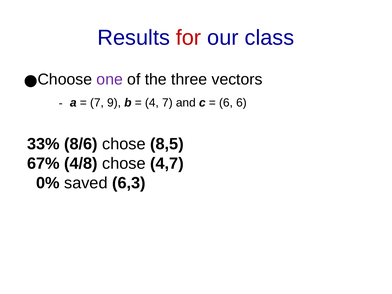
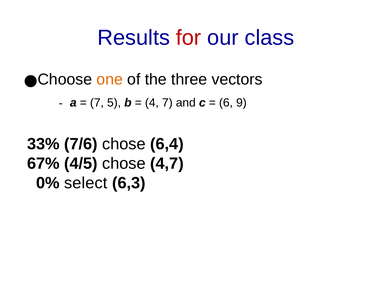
one colour: purple -> orange (110, 79)
9: 9 -> 5 (114, 103)
6 6: 6 -> 9 (241, 103)
8/6: 8/6 -> 7/6 (81, 144)
8,5: 8,5 -> 6,4 (167, 144)
4/8: 4/8 -> 4/5 (81, 164)
saved: saved -> select (86, 183)
